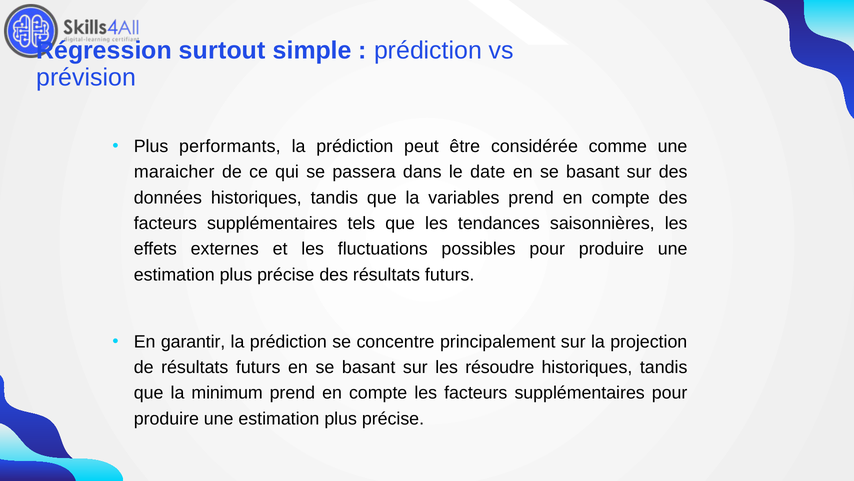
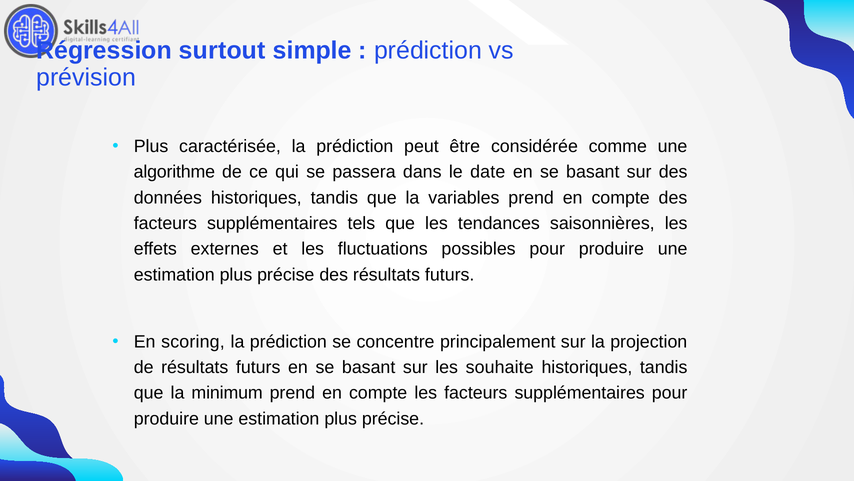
performants: performants -> caractérisée (230, 146)
maraicher: maraicher -> algorithme (174, 172)
garantir: garantir -> scoring (193, 341)
résoudre: résoudre -> souhaite (500, 367)
